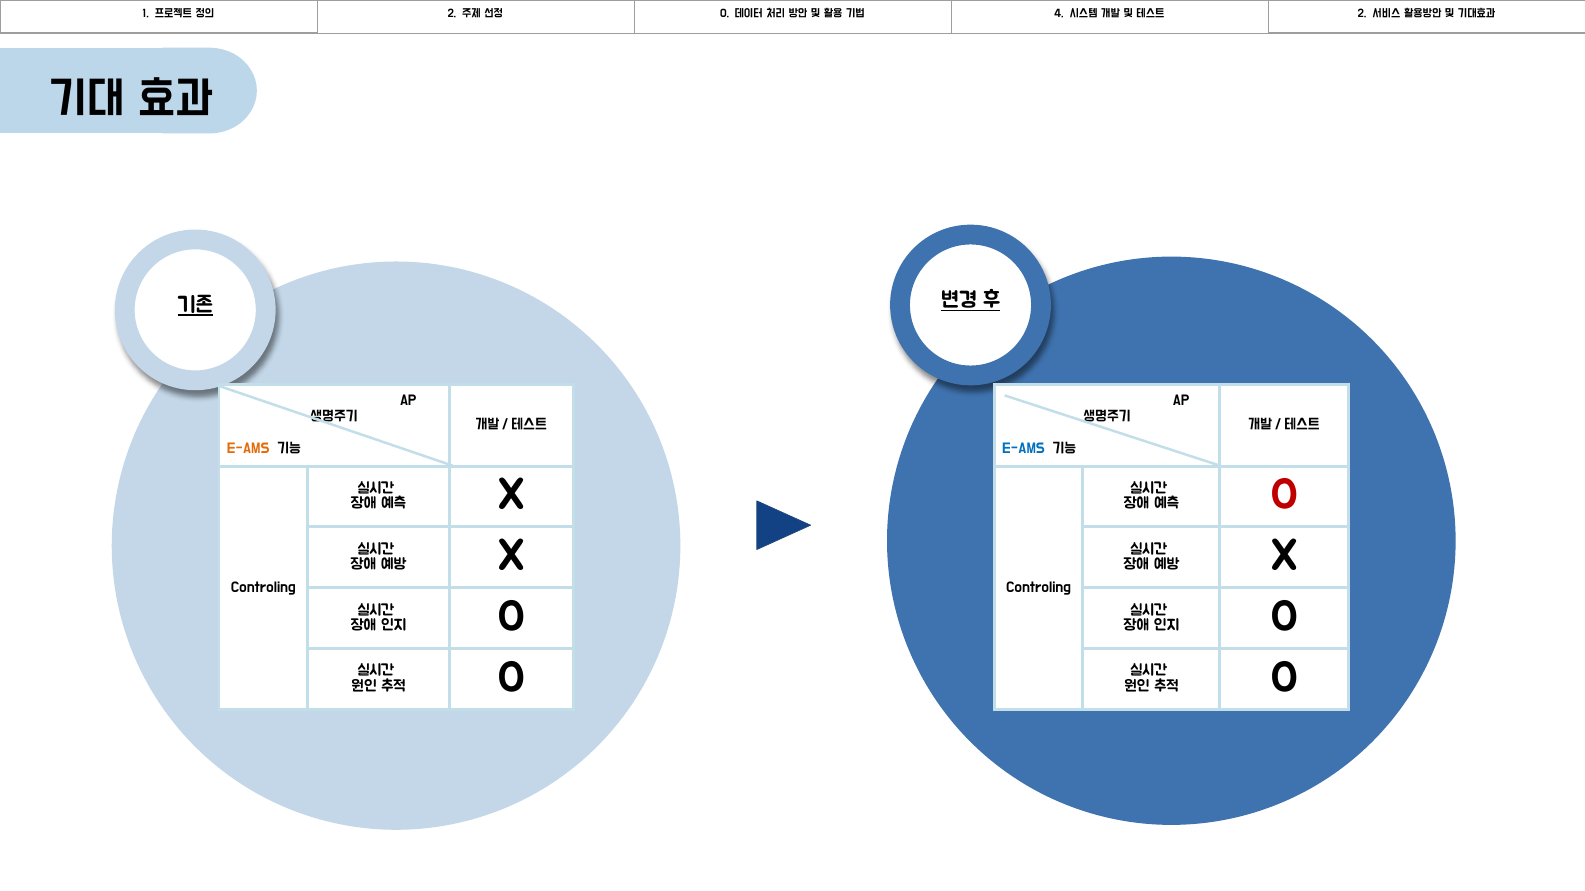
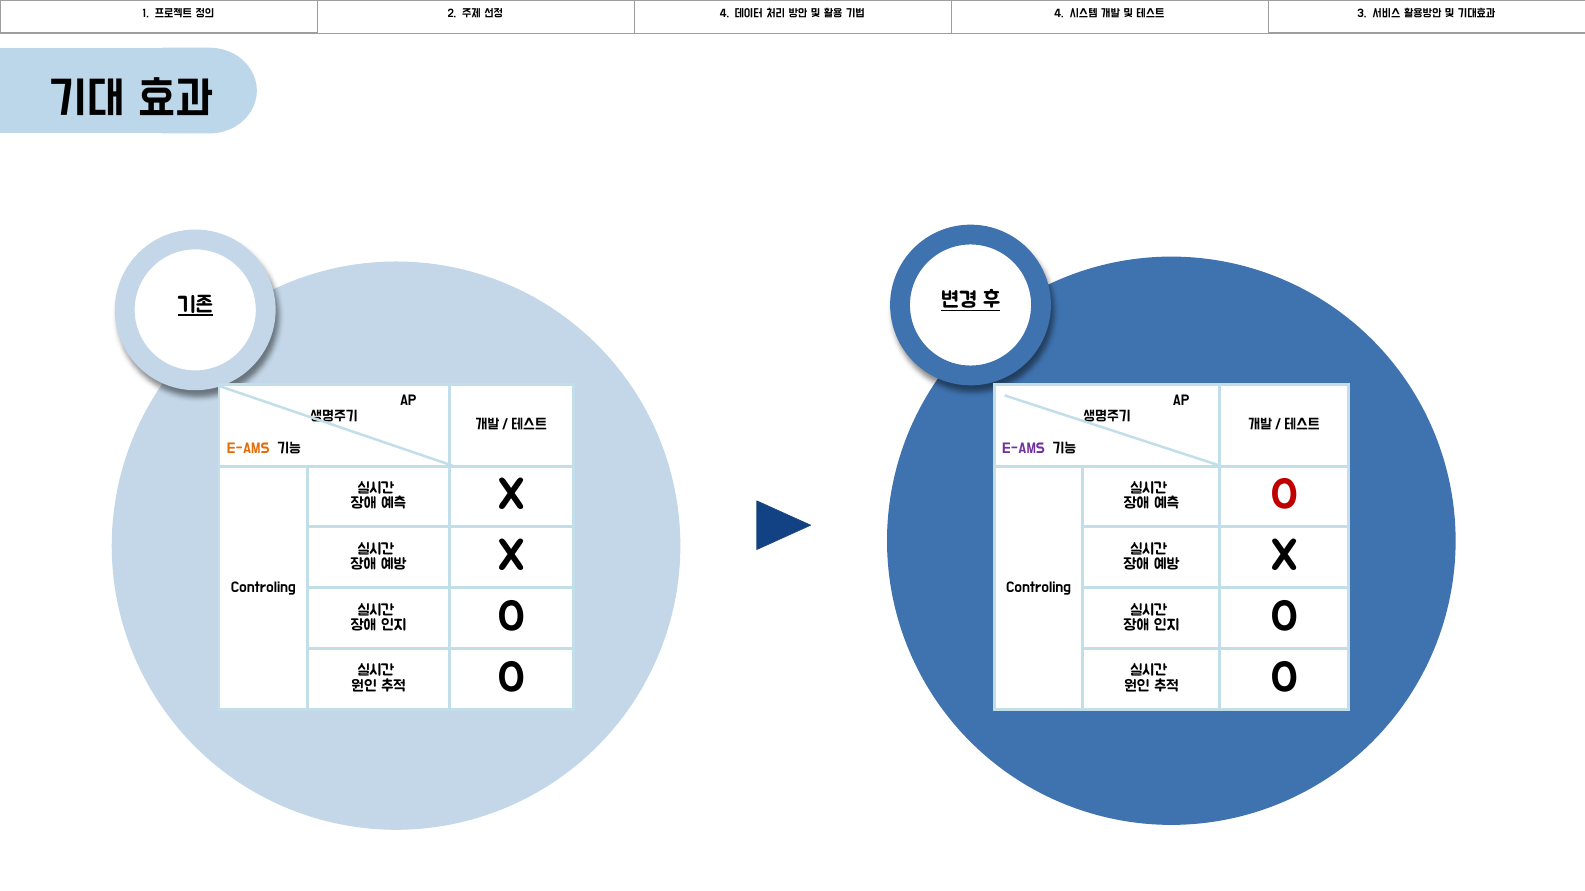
0: 0 -> 4 (724, 14)
2: 2 -> 3 (1362, 14)
E-AMS colour: blue -> purple (1023, 449)
